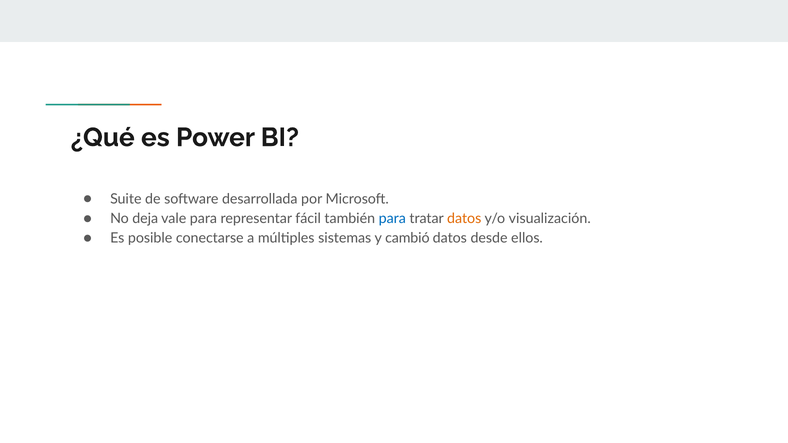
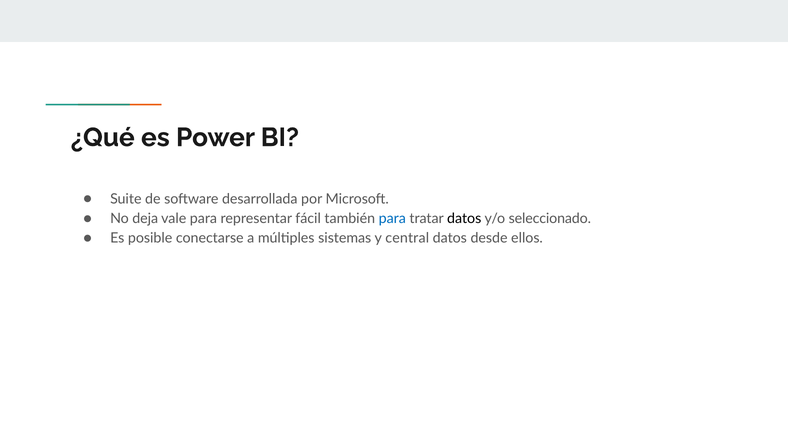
datos colour: orange -> black (464, 219)
visualización: visualización -> seleccionado (550, 219)
cambió: cambió -> central (407, 238)
